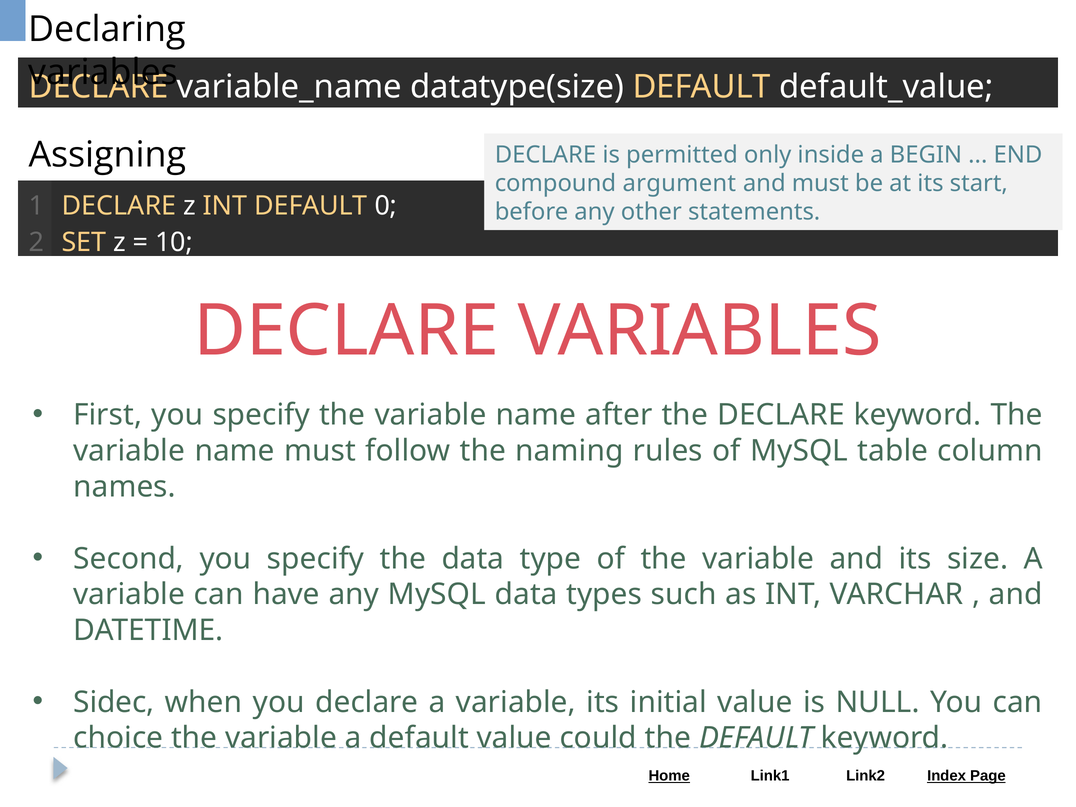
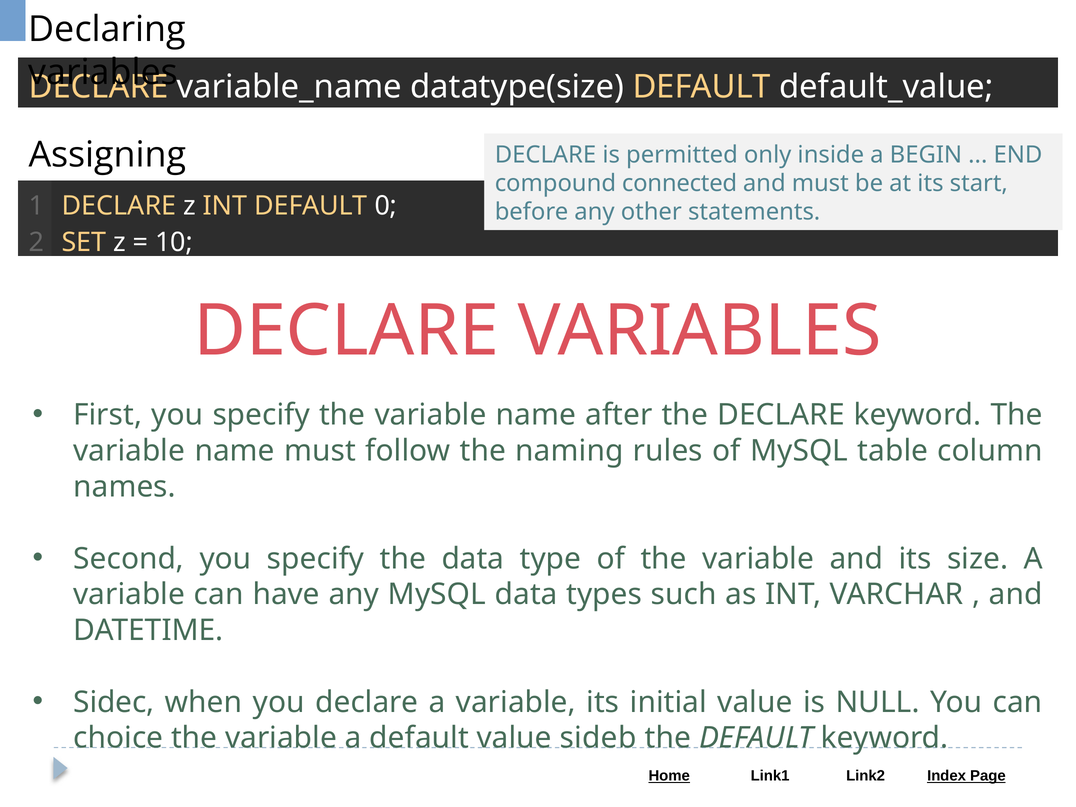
argument: argument -> connected (680, 183)
could: could -> sideb (598, 738)
